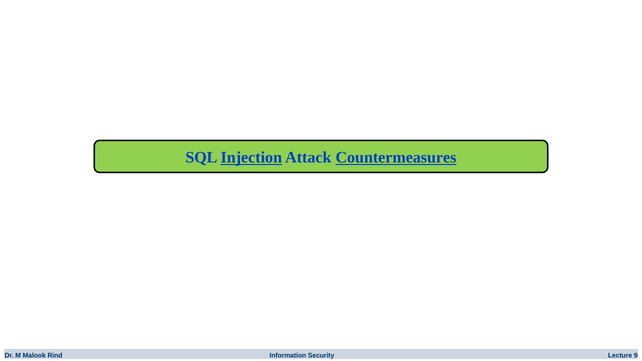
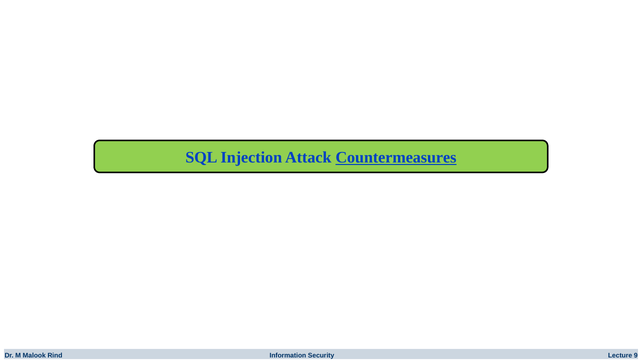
Injection underline: present -> none (251, 158)
